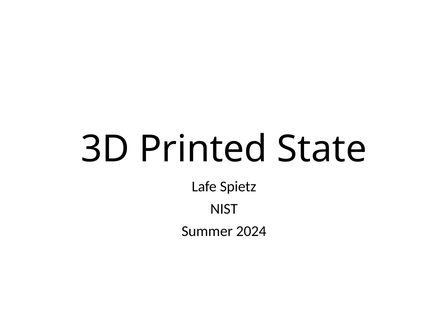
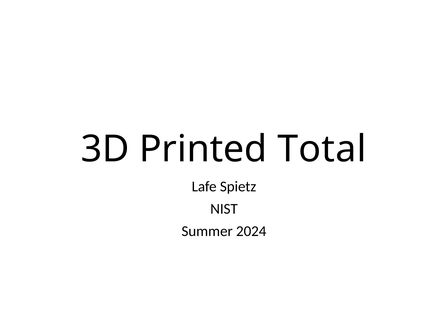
State: State -> Total (322, 149)
